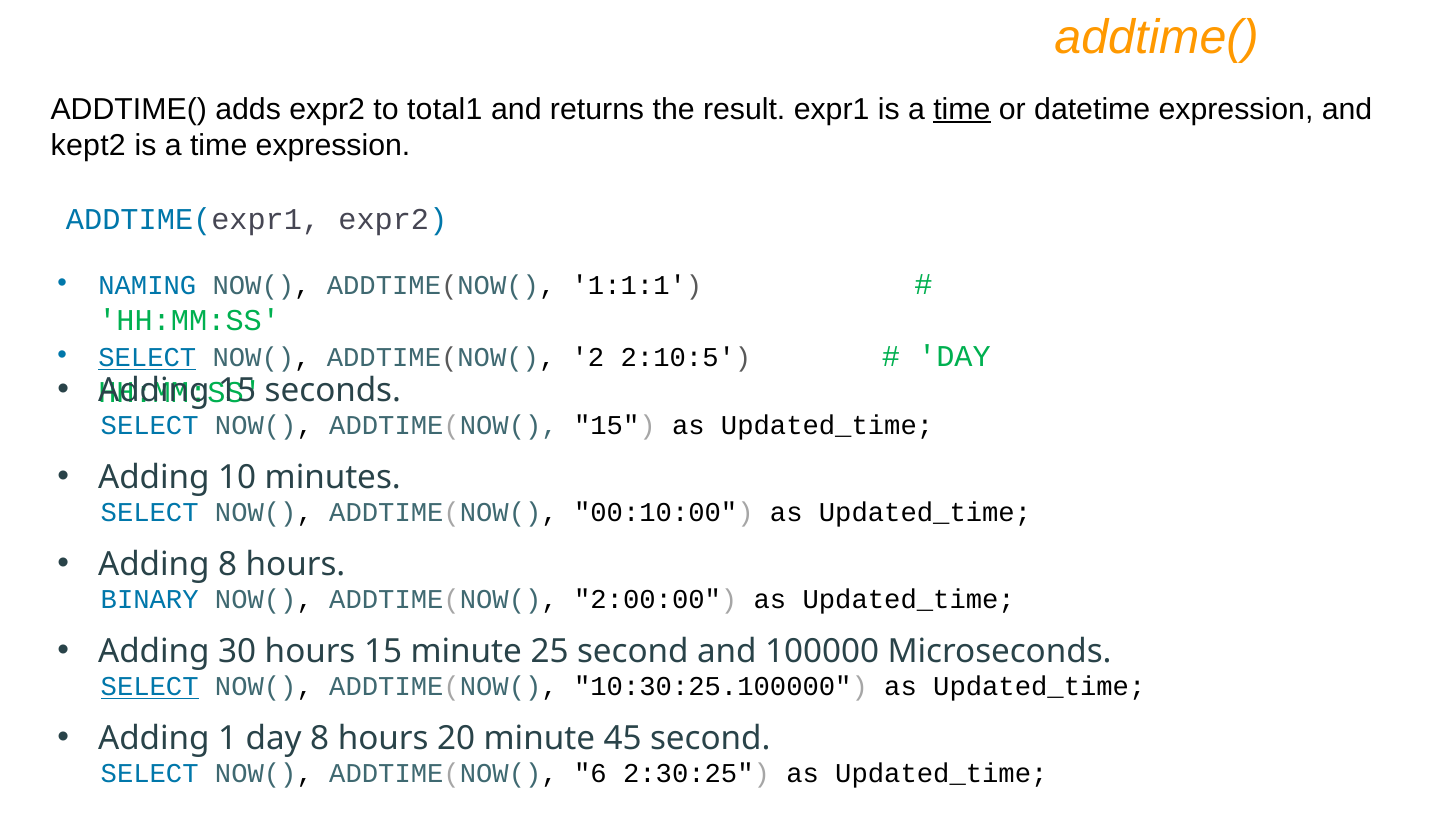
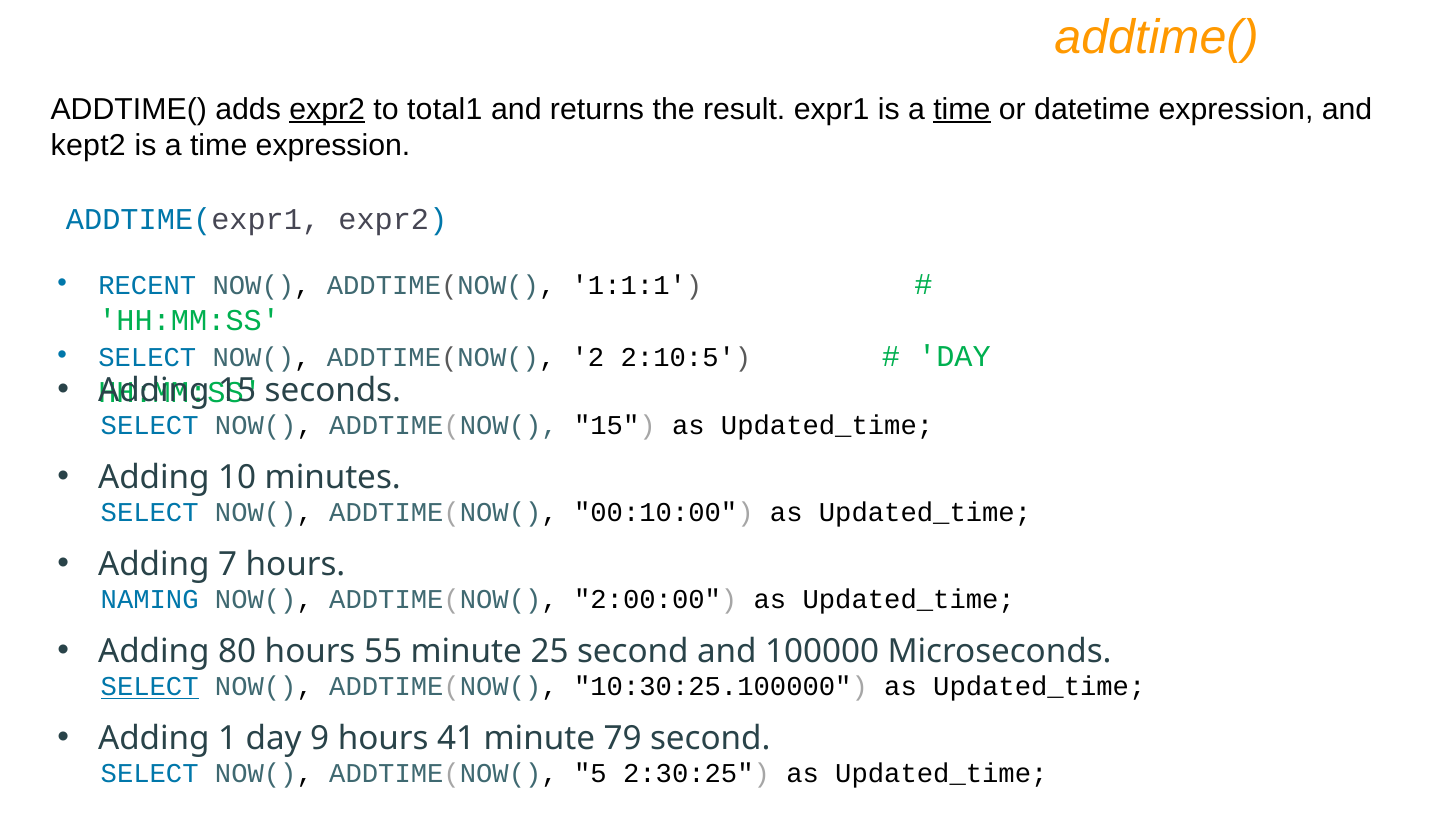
expr2 underline: none -> present (327, 109)
NAMING: NAMING -> RECENT (147, 285)
SELECT underline: present -> none (147, 358)
Adding 8: 8 -> 7 (228, 564)
BINARY: BINARY -> NAMING (150, 600)
30: 30 -> 80 (237, 651)
hours 15: 15 -> 55 (383, 651)
day 8: 8 -> 9 (320, 738)
20: 20 -> 41 (456, 738)
45: 45 -> 79 (623, 738)
6: 6 -> 5 (590, 774)
